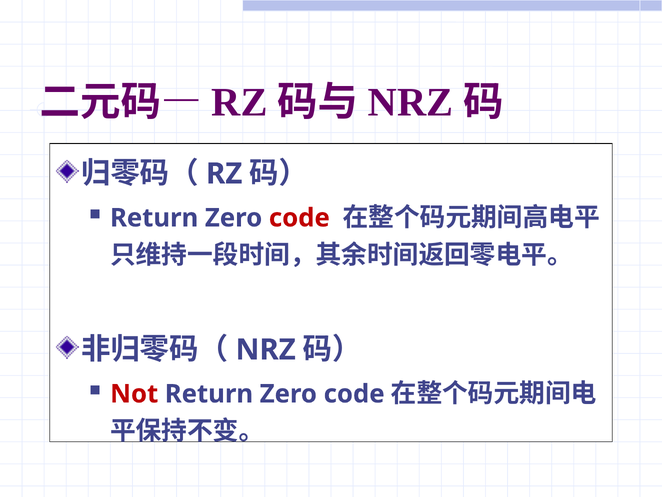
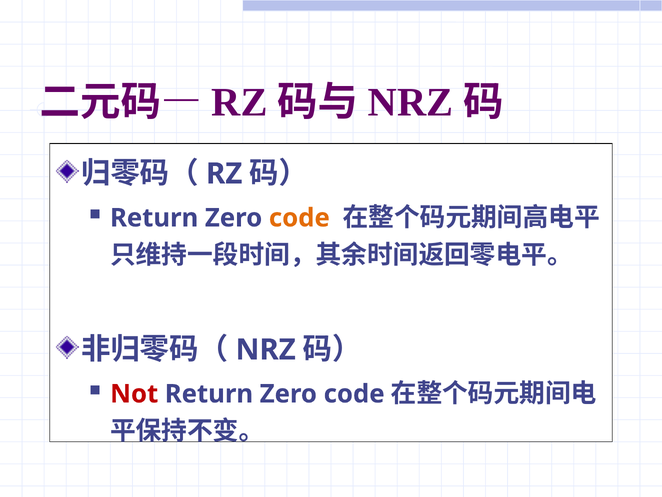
code colour: red -> orange (299, 218)
